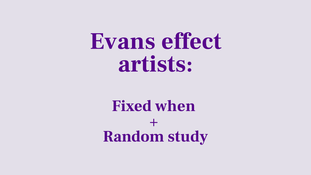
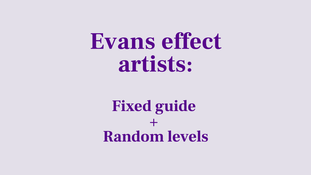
when: when -> guide (176, 106)
study: study -> levels (188, 136)
